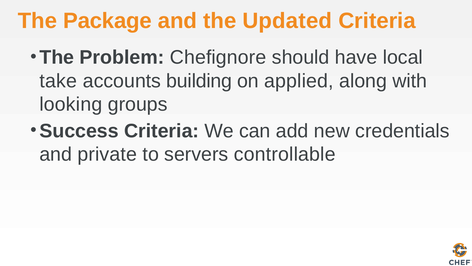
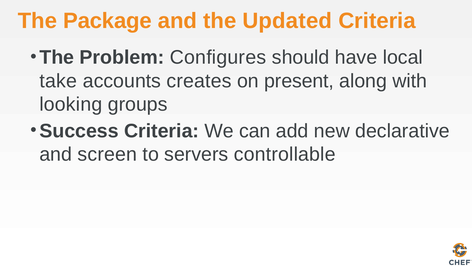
Chefignore: Chefignore -> Configures (218, 57)
building: building -> creates (199, 81)
applied: applied -> present (299, 81)
credentials: credentials -> declarative (402, 131)
private: private -> screen (107, 154)
